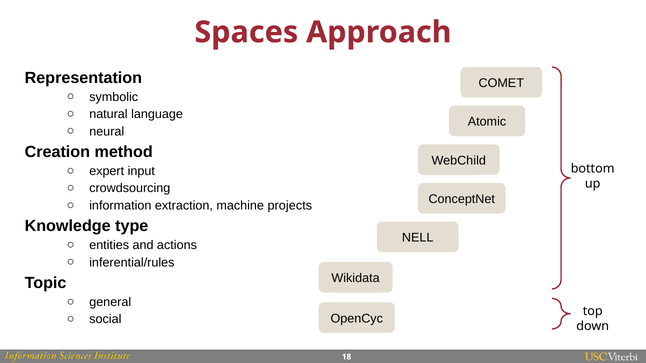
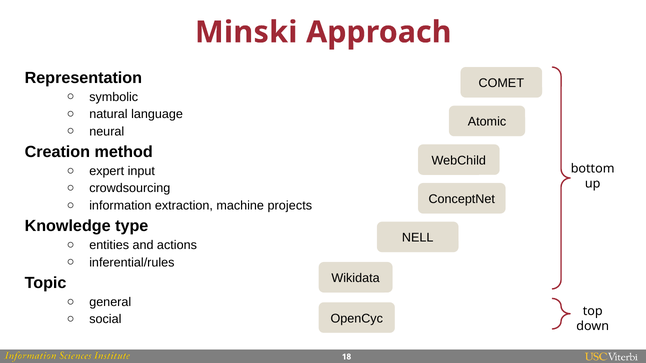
Spaces: Spaces -> Minski (246, 32)
